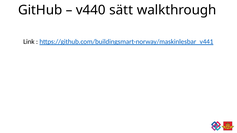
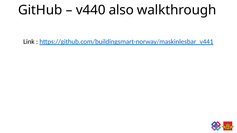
sätt: sätt -> also (121, 10)
